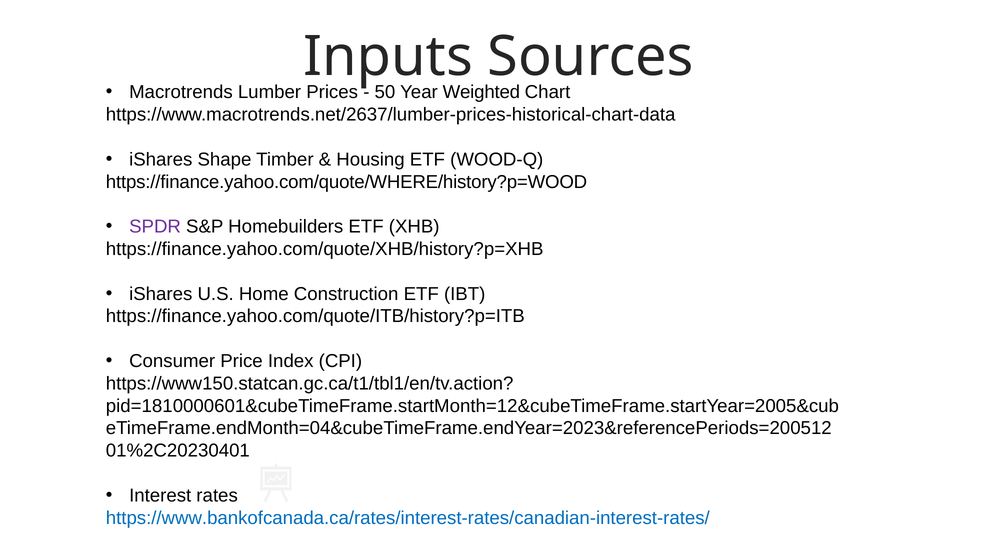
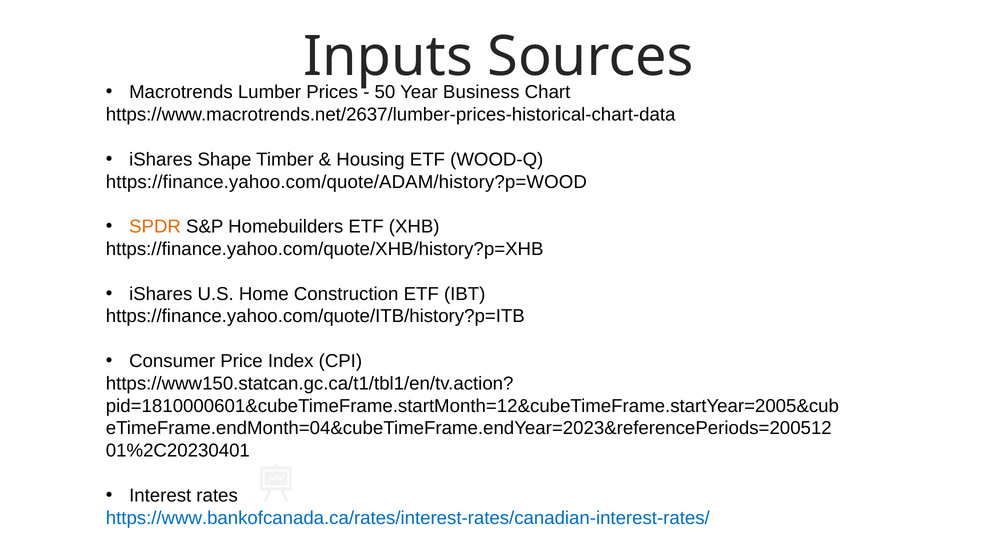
Weighted: Weighted -> Business (481, 92)
https://finance.yahoo.com/quote/WHERE/history?p=WOOD: https://finance.yahoo.com/quote/WHERE/history?p=WOOD -> https://finance.yahoo.com/quote/ADAM/history?p=WOOD (346, 182)
SPDR colour: purple -> orange (155, 227)
